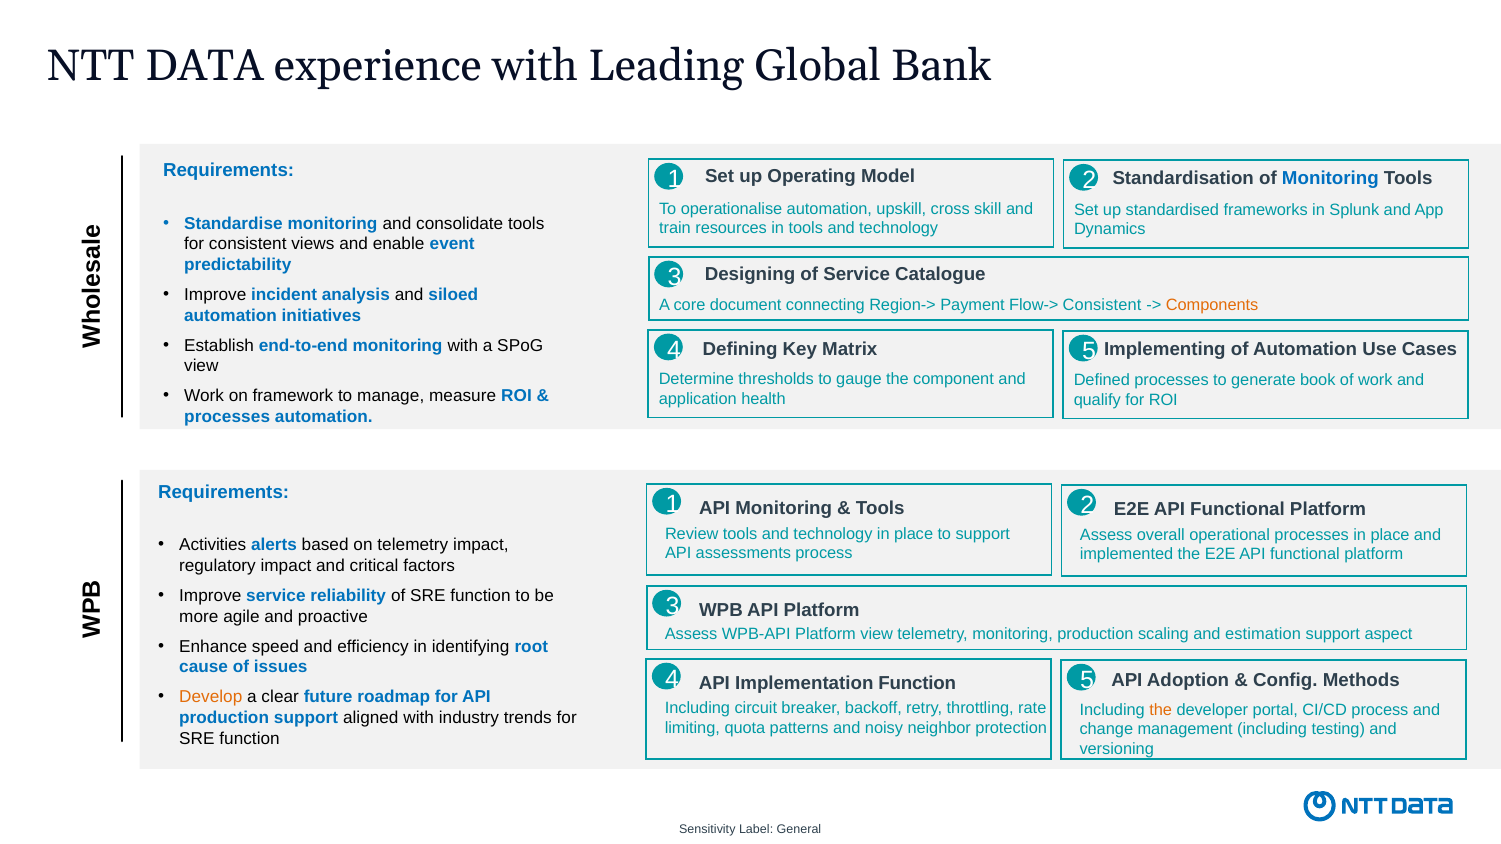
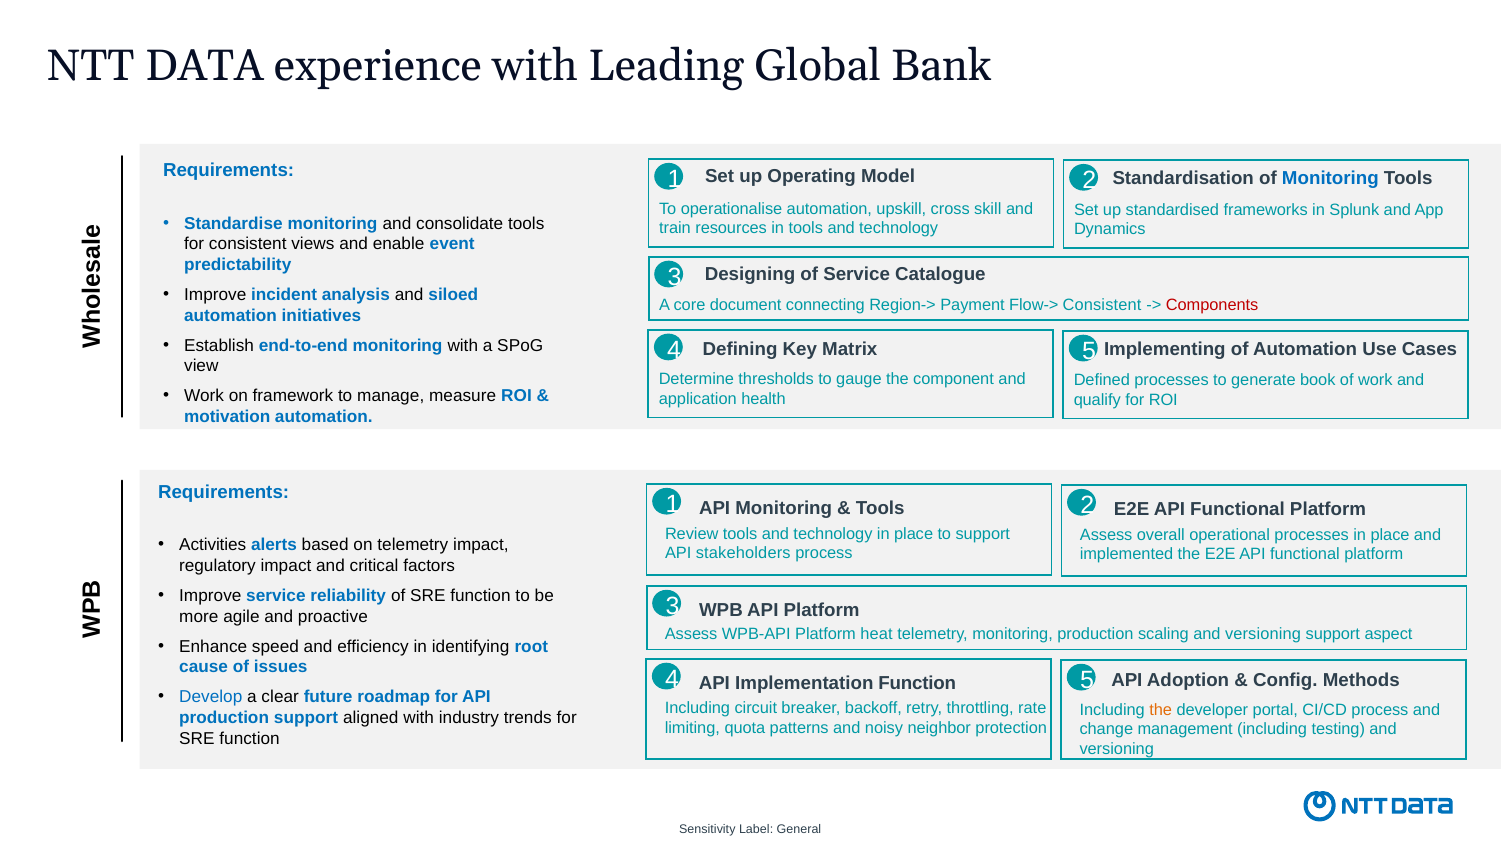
Components colour: orange -> red (1212, 305)
processes: processes -> motivation (227, 417)
assessments: assessments -> stakeholders (743, 554)
Platform view: view -> heat (877, 634)
scaling and estimation: estimation -> versioning (1263, 634)
Develop colour: orange -> blue (211, 698)
